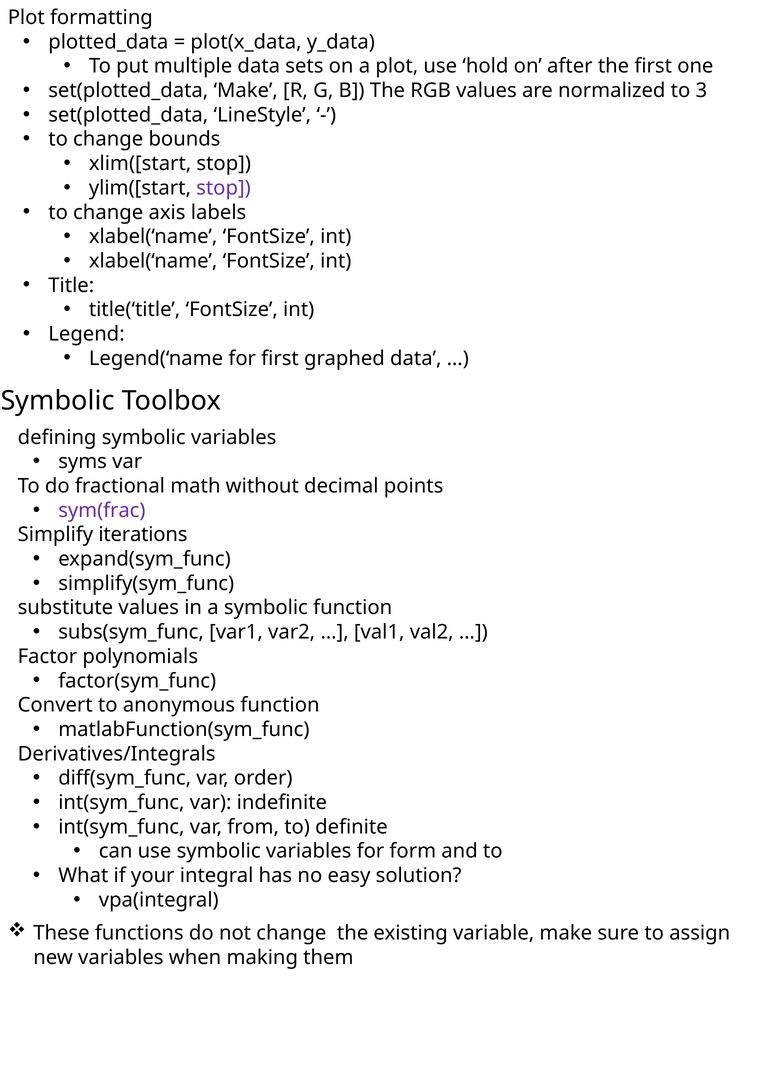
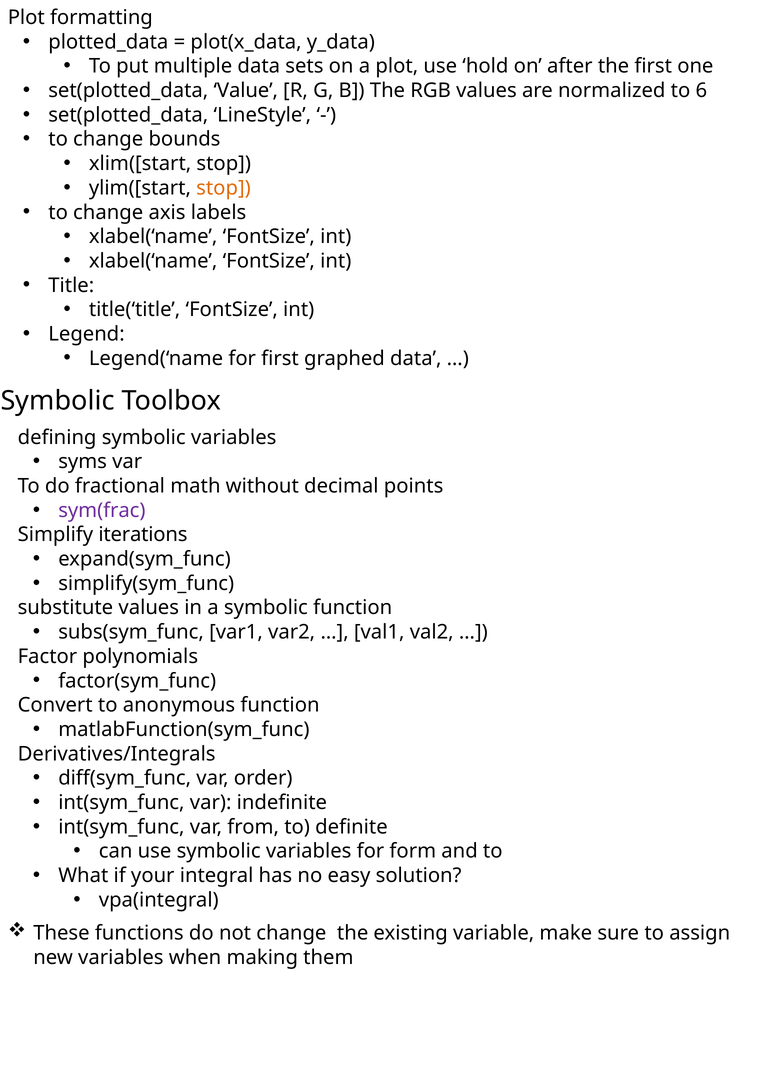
set(plotted_data Make: Make -> Value (246, 91)
3: 3 -> 6 (701, 91)
stop colour: purple -> orange (223, 188)
